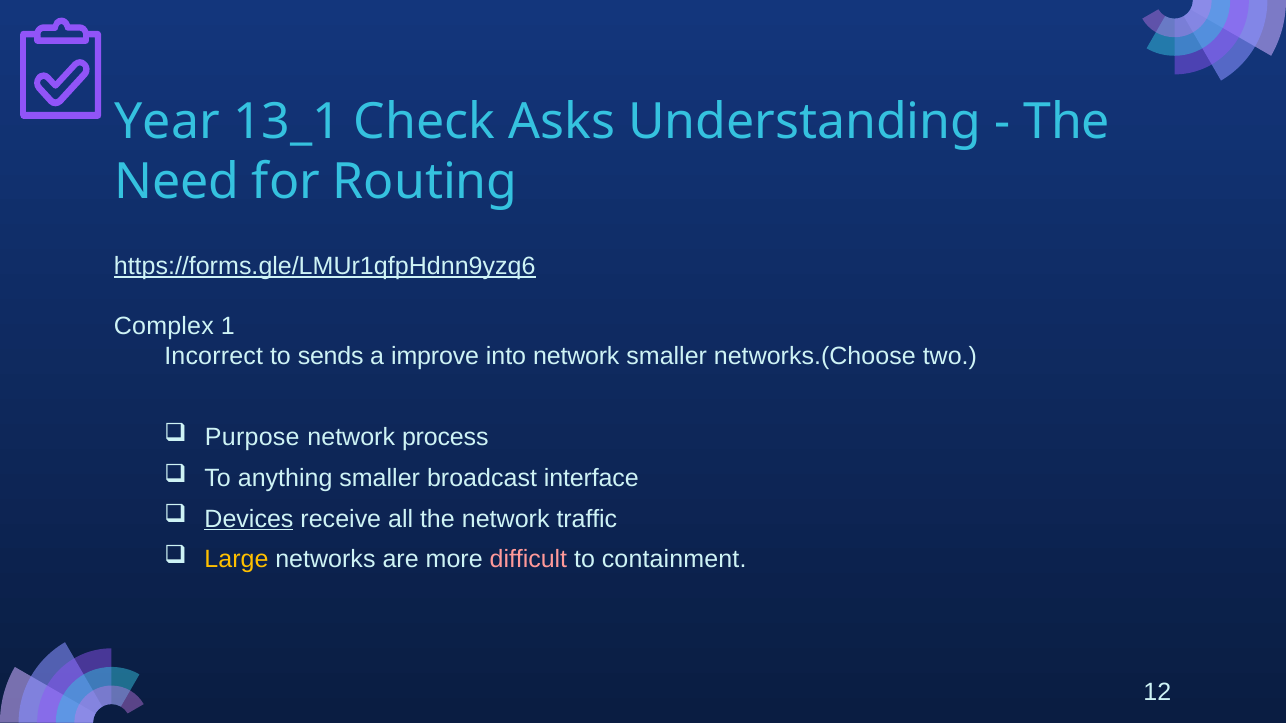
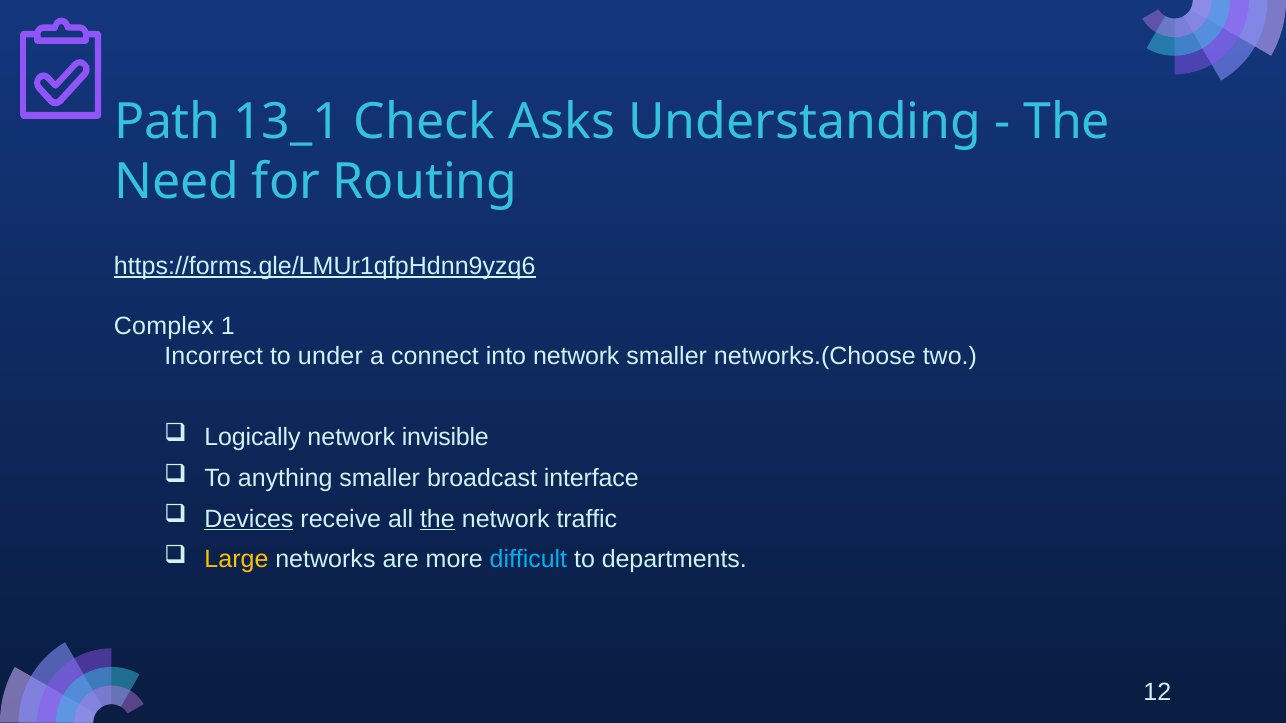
Year: Year -> Path (167, 122)
sends: sends -> under (330, 356)
improve: improve -> connect (435, 356)
Purpose: Purpose -> Logically (253, 438)
process: process -> invisible (445, 438)
the underline: none -> present (437, 519)
difficult colour: pink -> light blue (528, 560)
containment: containment -> departments (674, 560)
